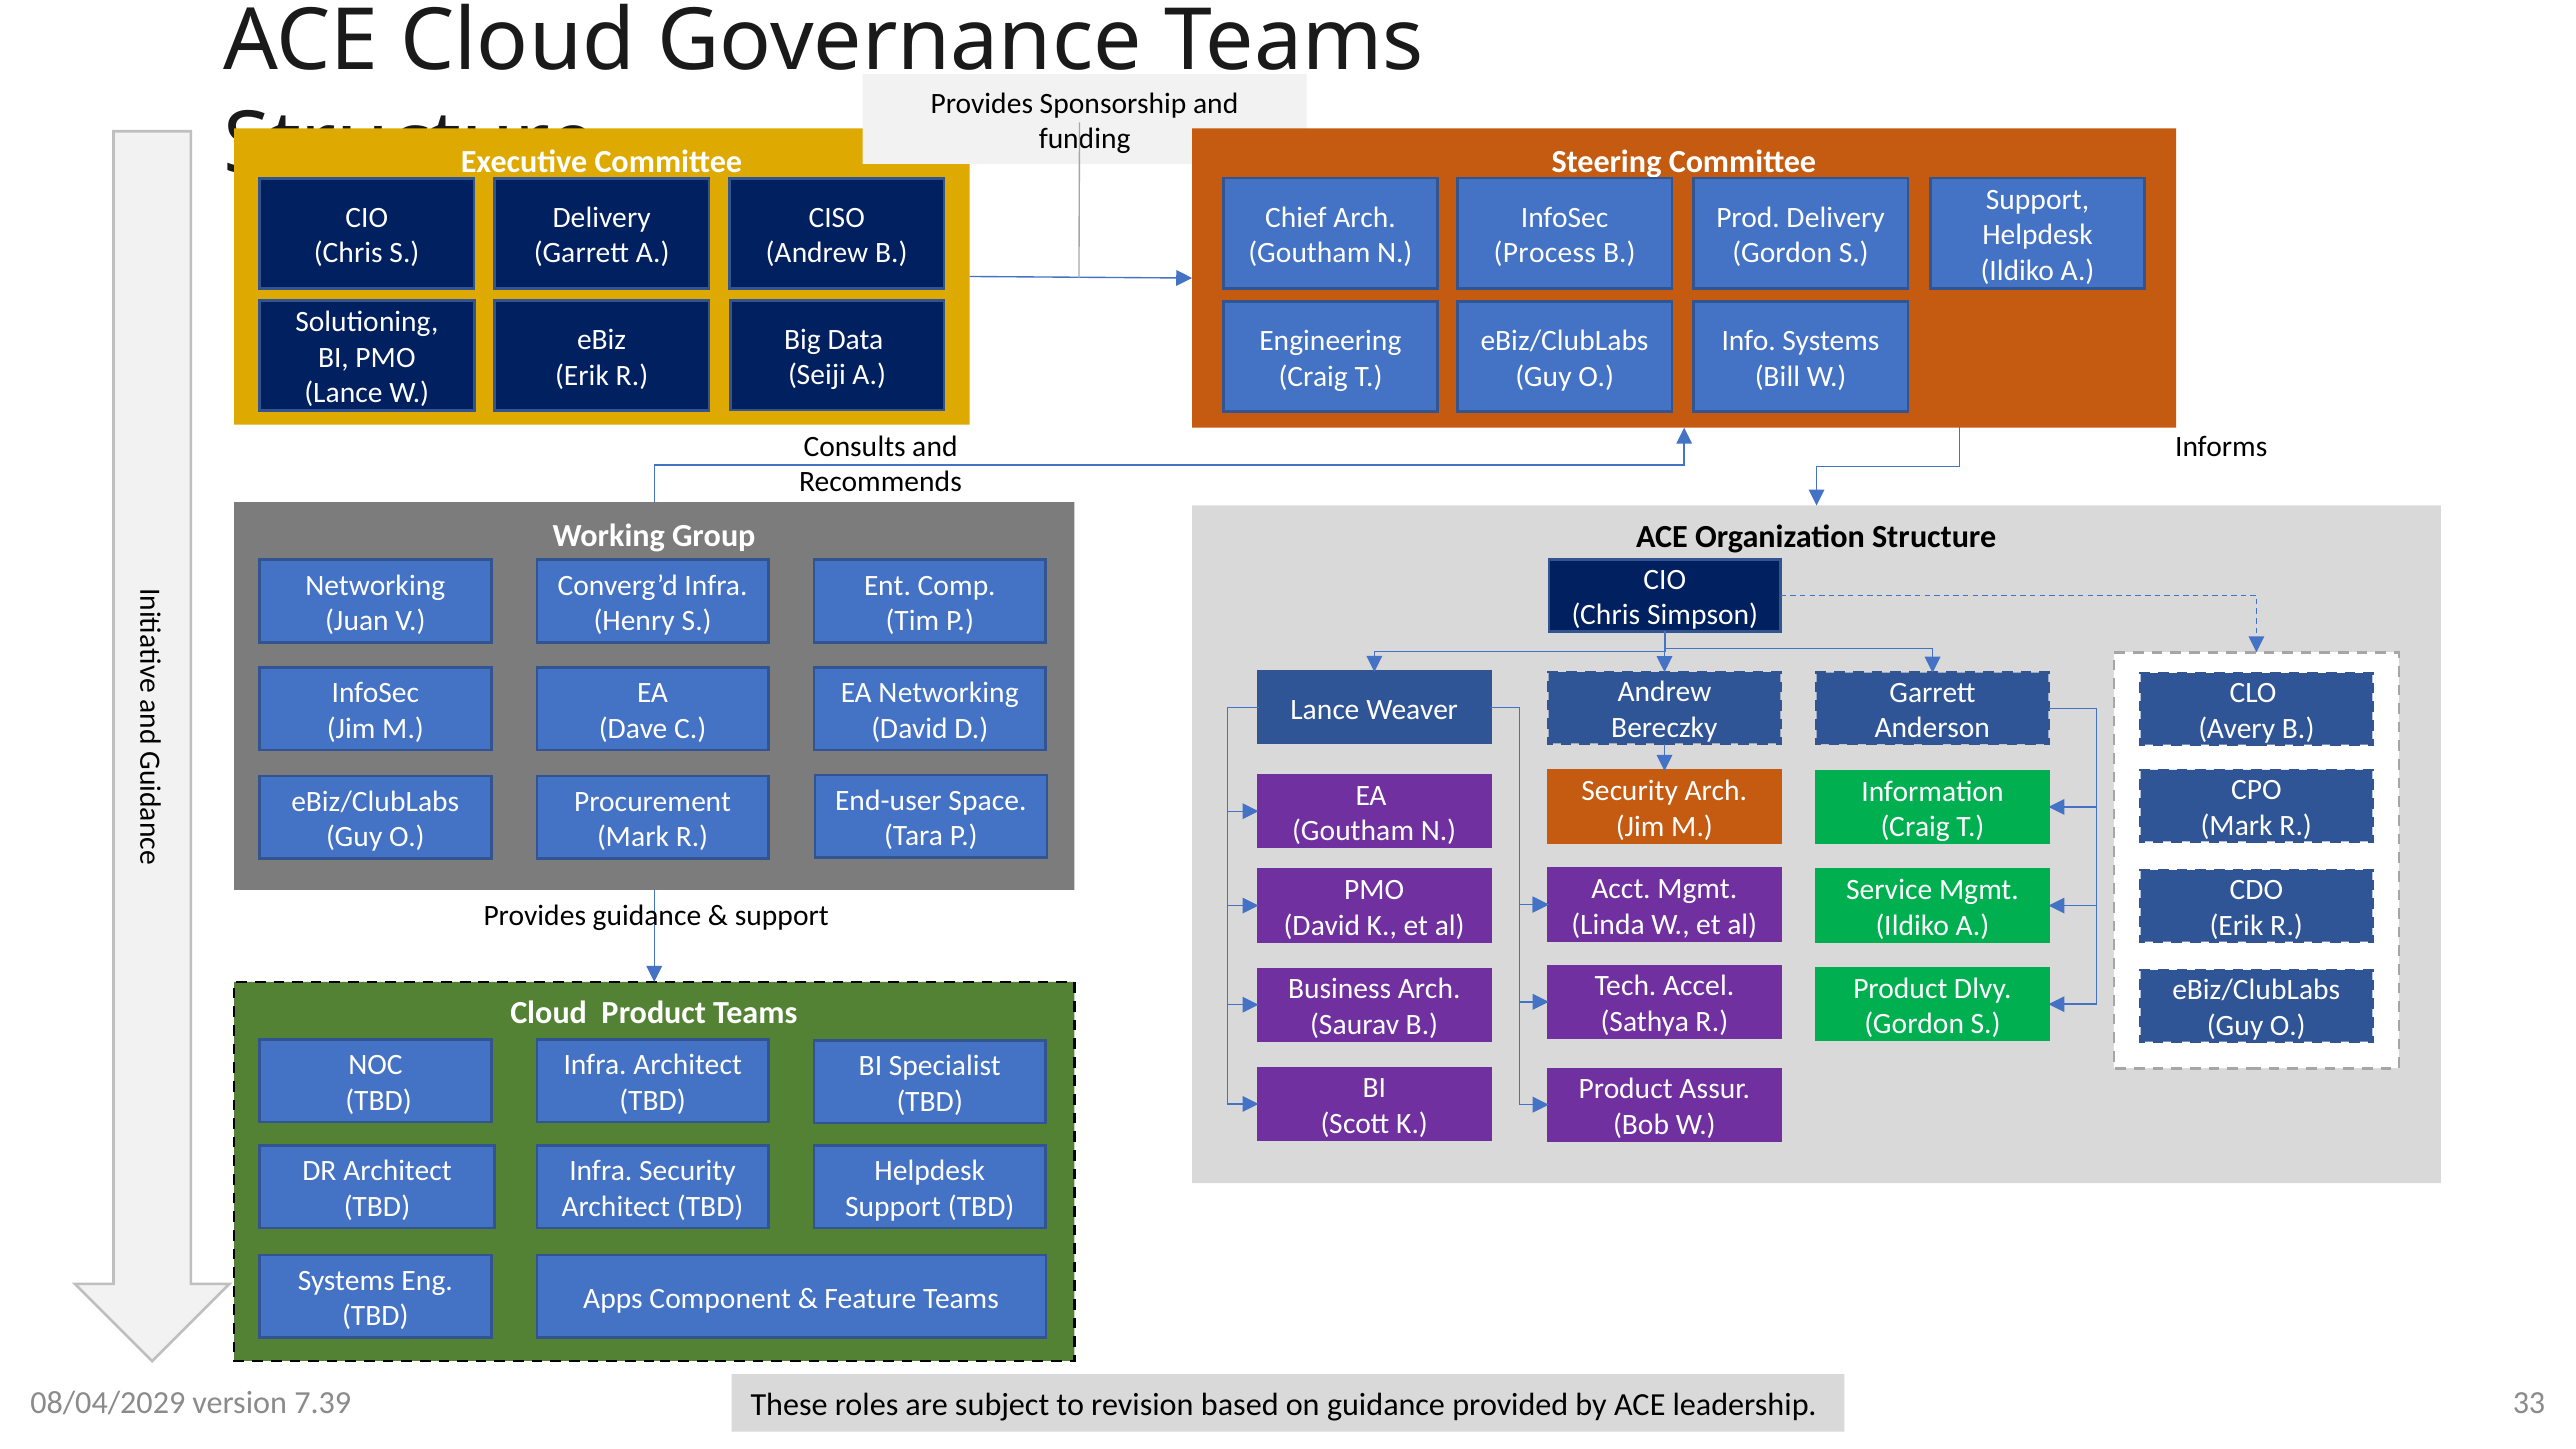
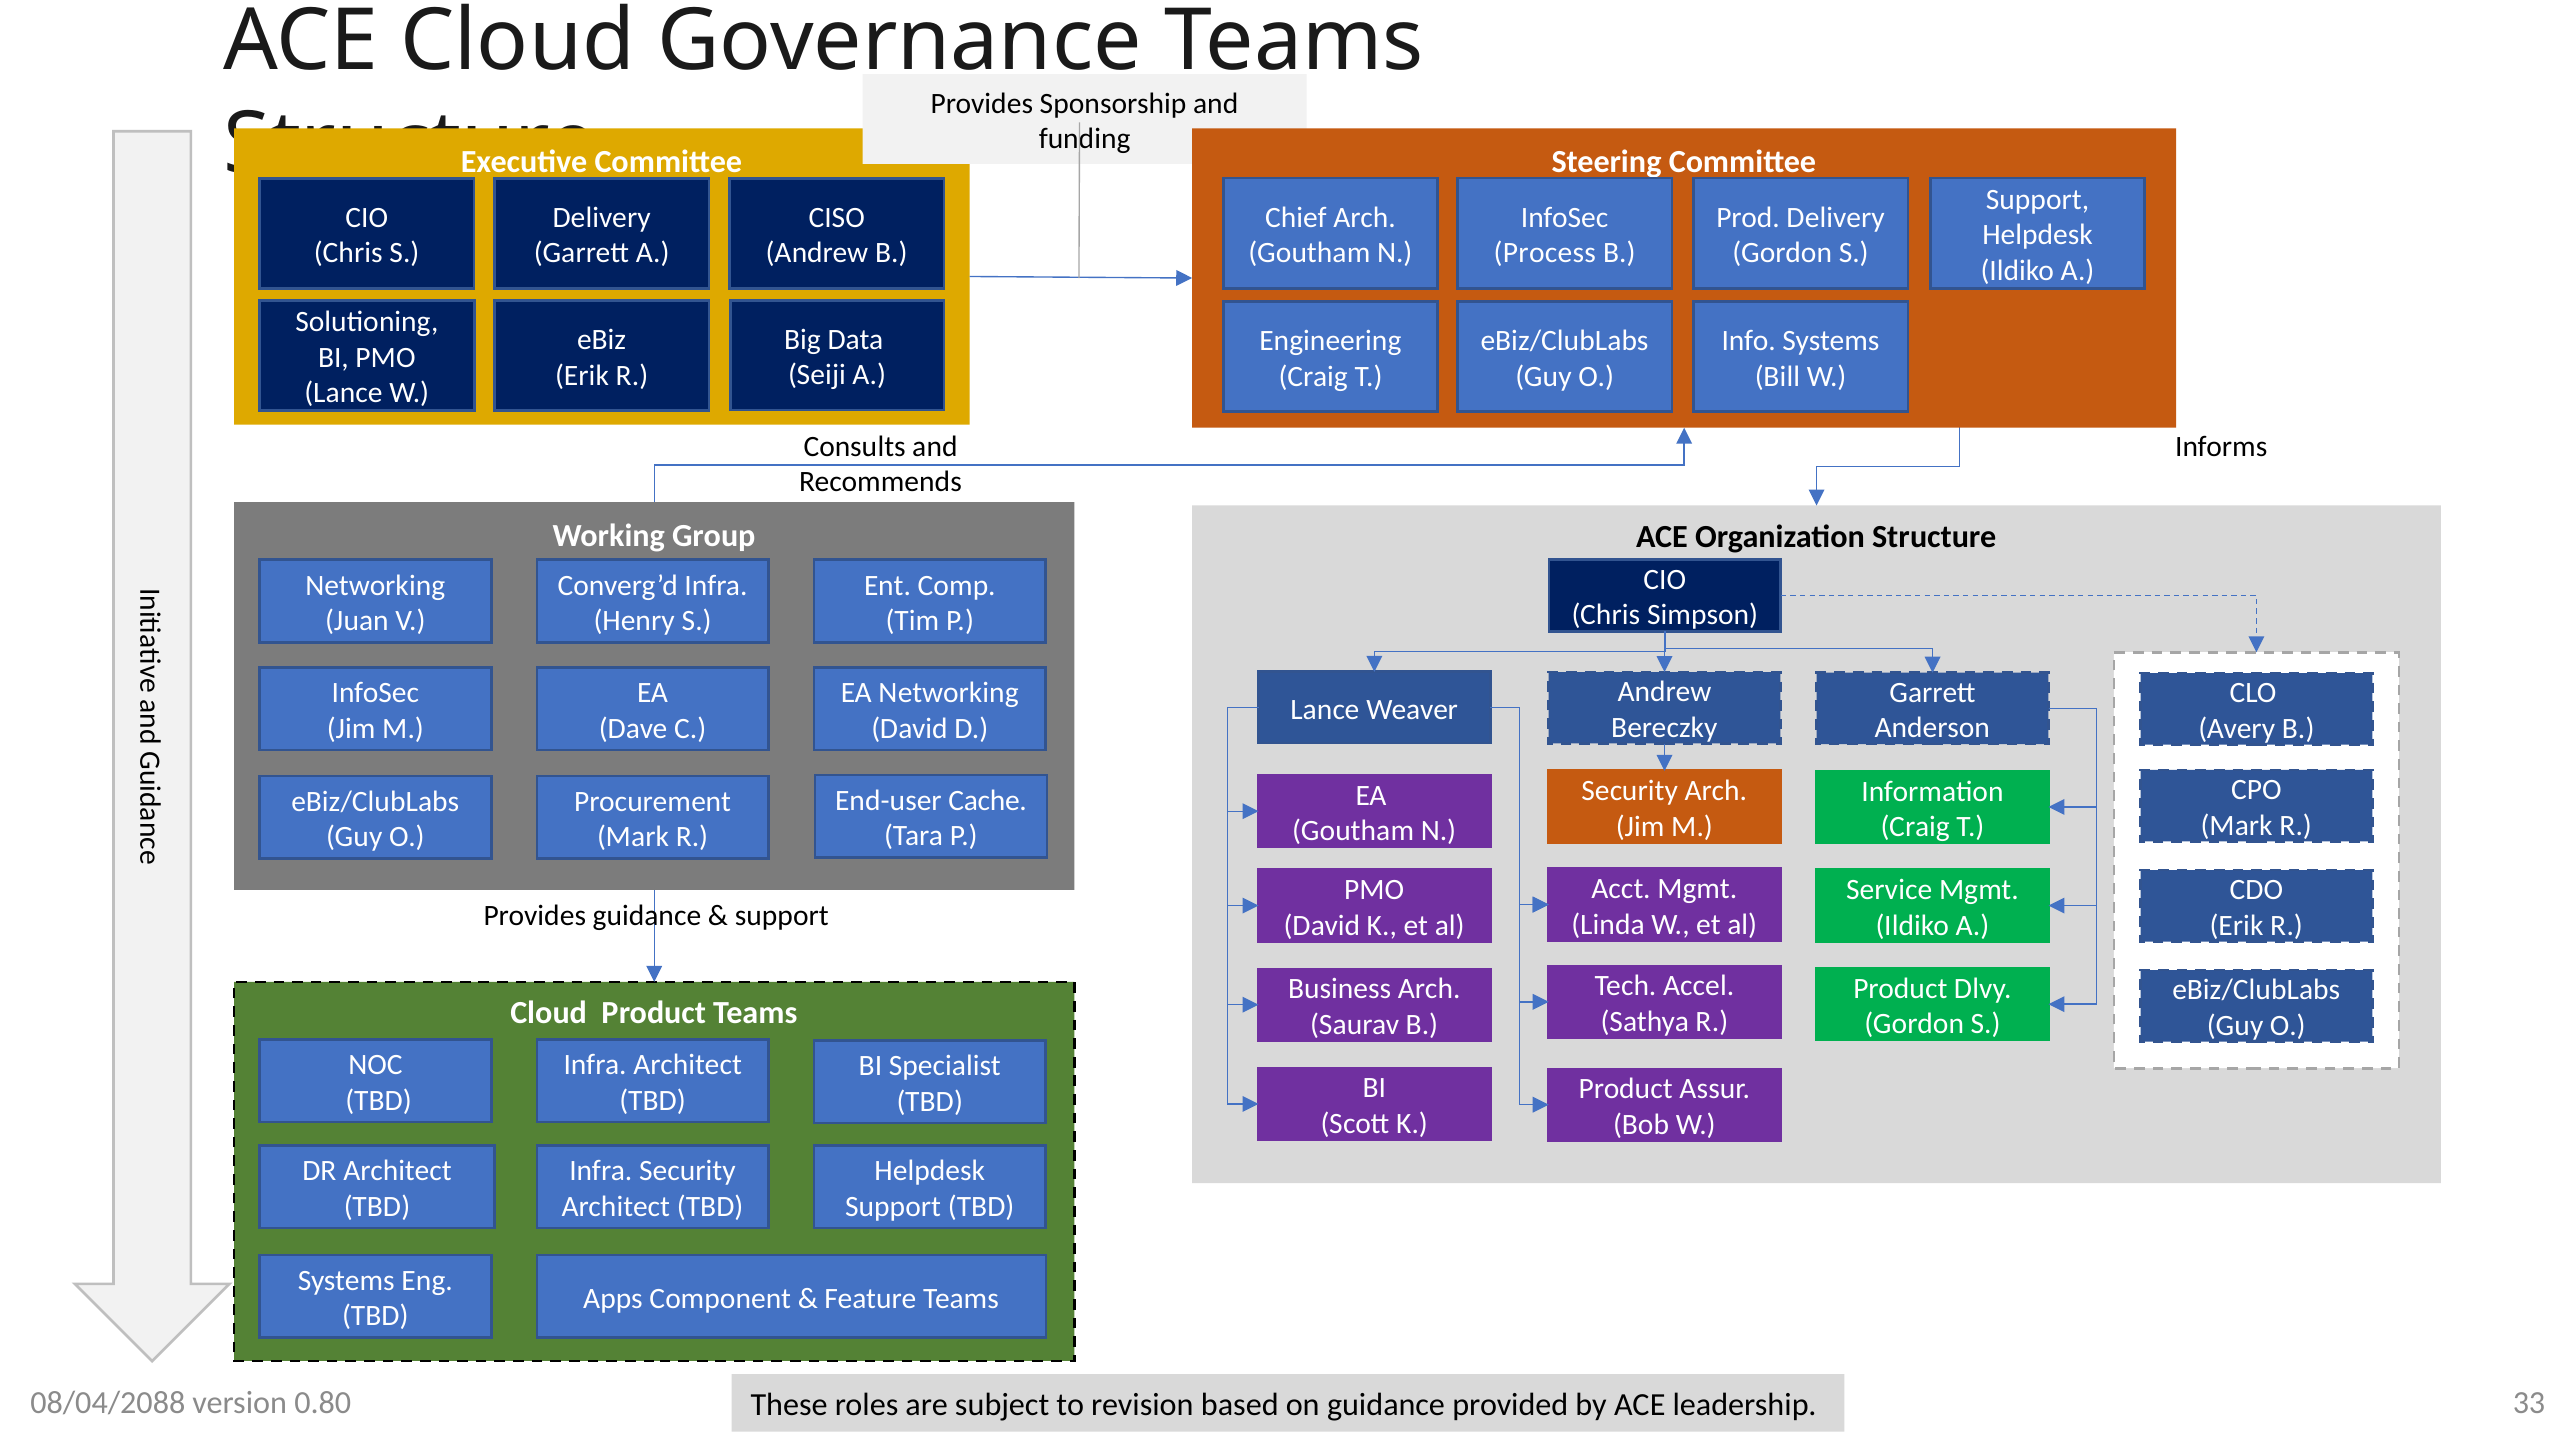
Space: Space -> Cache (988, 801)
08/04/2029: 08/04/2029 -> 08/04/2088 (108, 1403)
7.39: 7.39 -> 0.80 (323, 1403)
